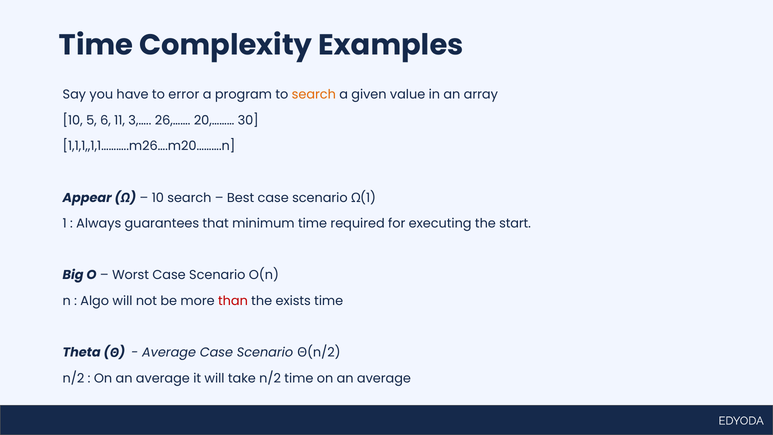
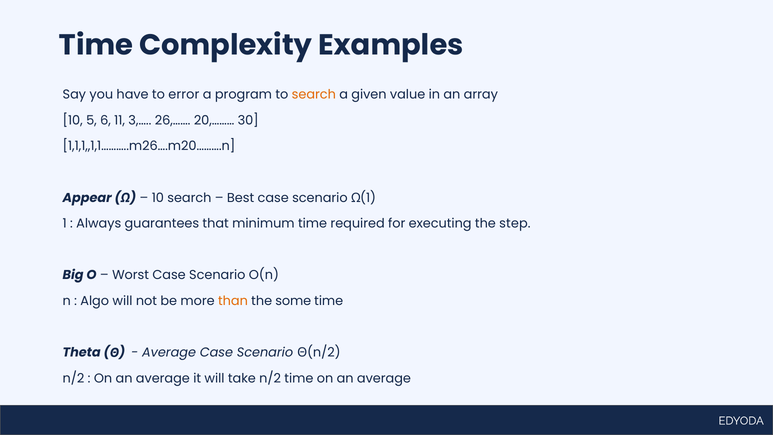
start: start -> step (515, 223)
than colour: red -> orange (233, 301)
exists: exists -> some (293, 301)
